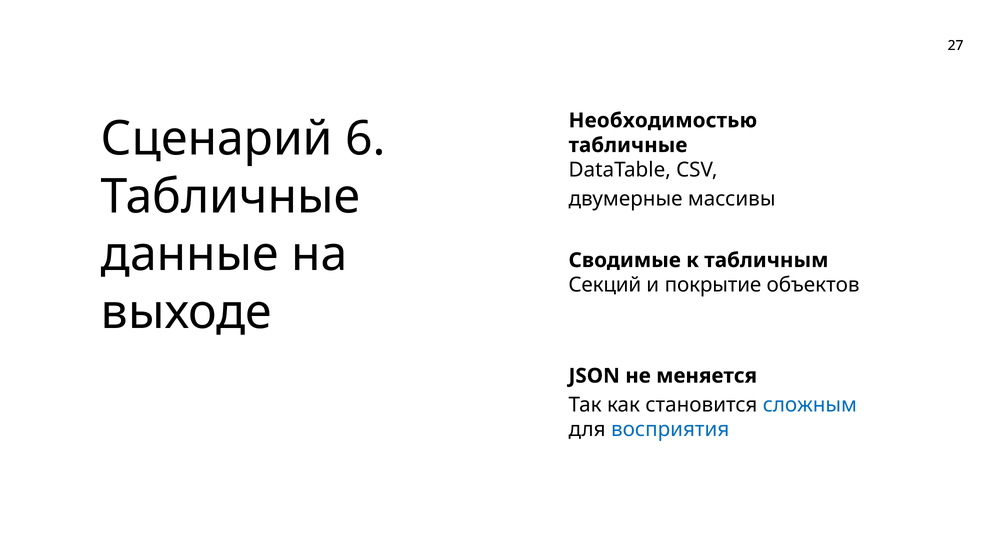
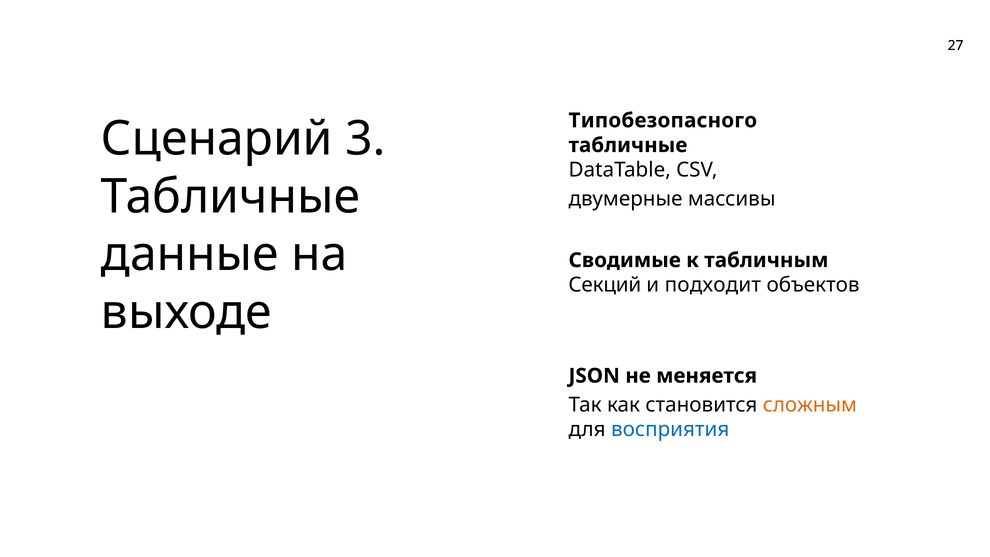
Необходимостью: Необходимостью -> Типобезопасного (663, 120)
6: 6 -> 3 (366, 139)
покрытие: покрытие -> подходит (713, 285)
сложным colour: blue -> orange (810, 405)
